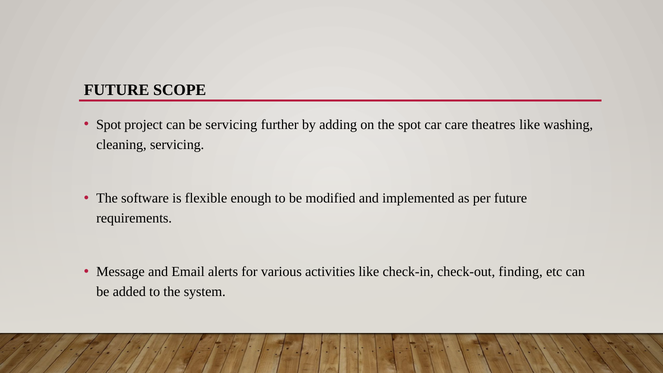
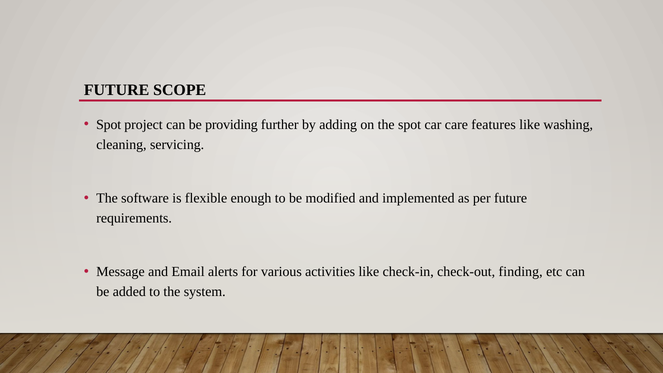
be servicing: servicing -> providing (231, 125)
theatres: theatres -> features (494, 125)
